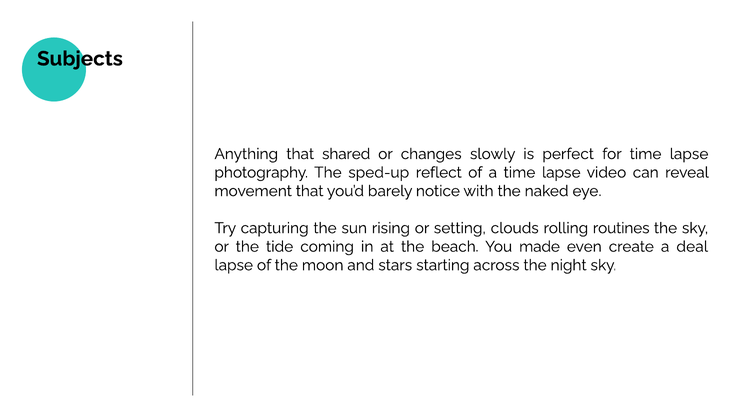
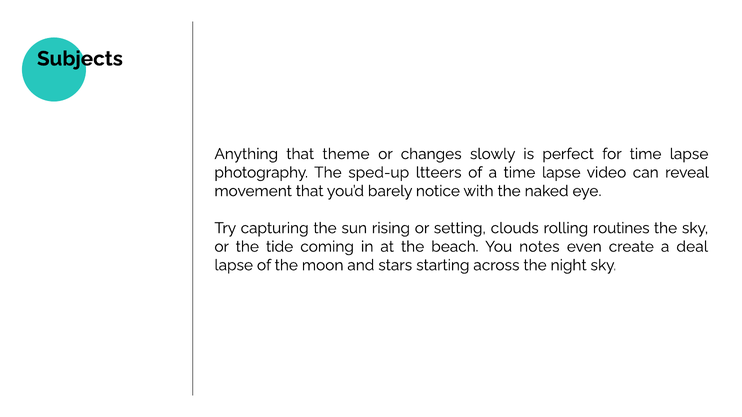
shared: shared -> theme (346, 154)
reflect: reflect -> ltteers (439, 173)
made: made -> notes (539, 247)
